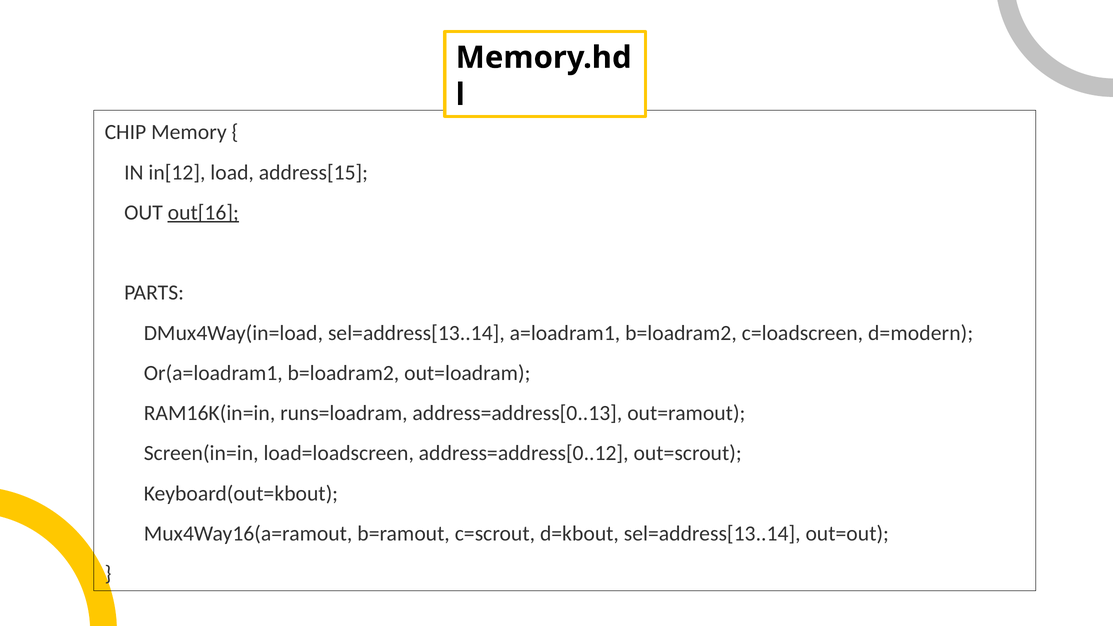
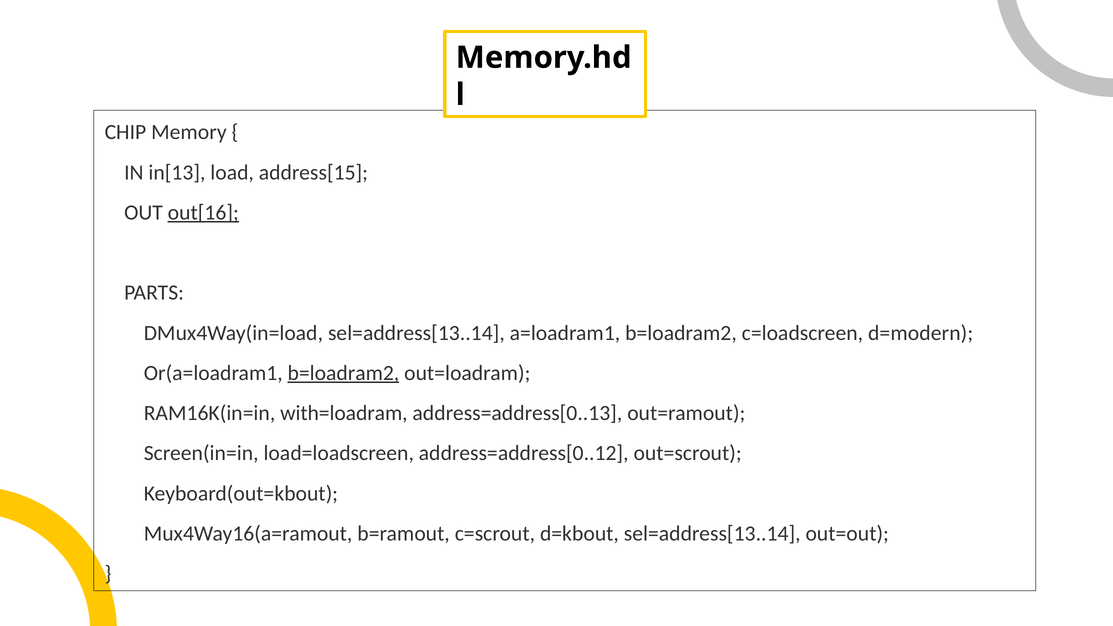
in[12: in[12 -> in[13 (177, 172)
b=loadram2 underline: none -> present (343, 373)
runs=loadram: runs=loadram -> with=loadram (344, 413)
